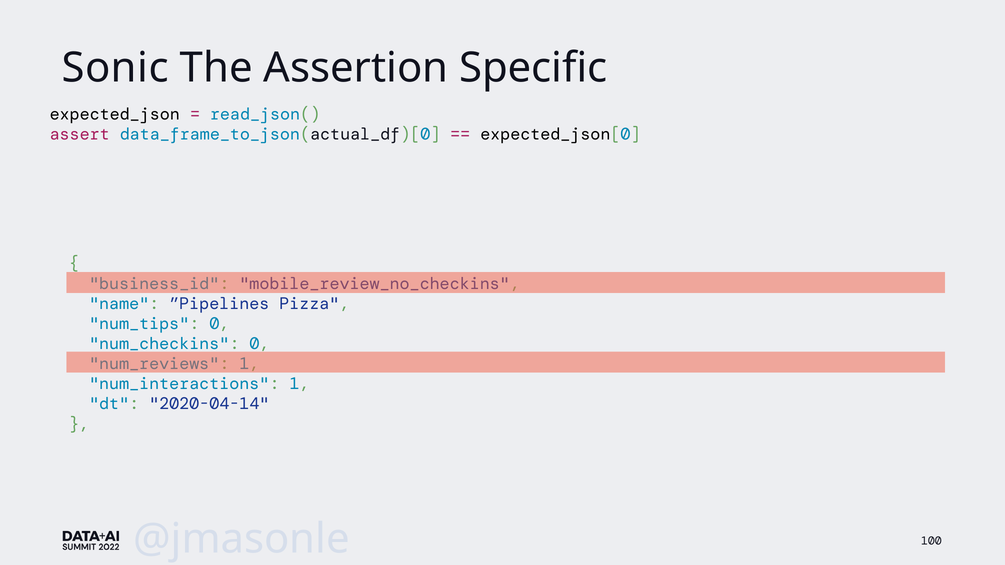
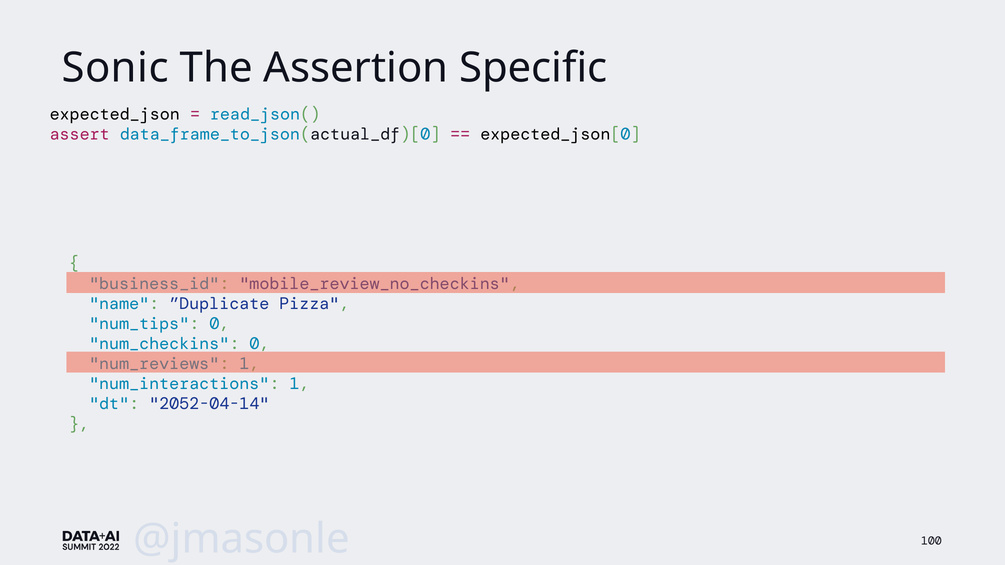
”Pipelines: ”Pipelines -> ”Duplicate (219, 304)
2020-04-14: 2020-04-14 -> 2052-04-14 (209, 404)
